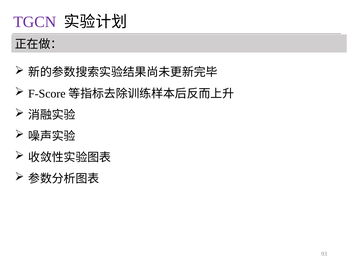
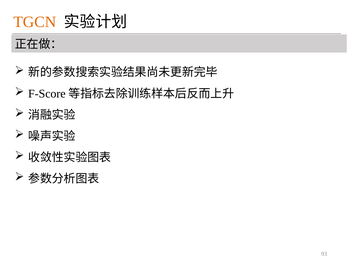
TGCN colour: purple -> orange (35, 22)
